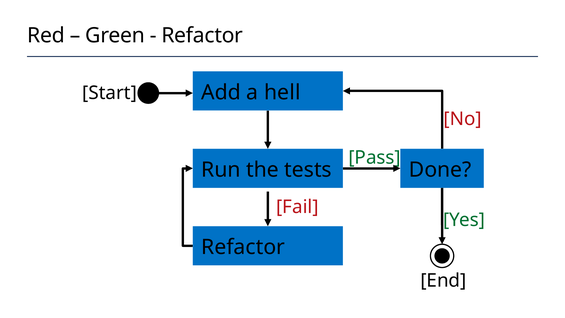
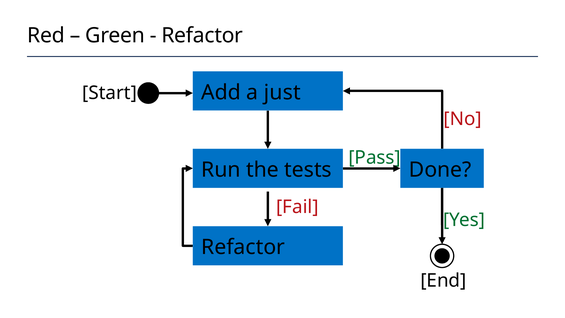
hell: hell -> just (282, 92)
